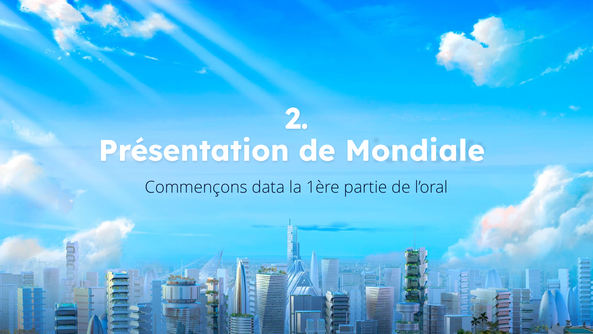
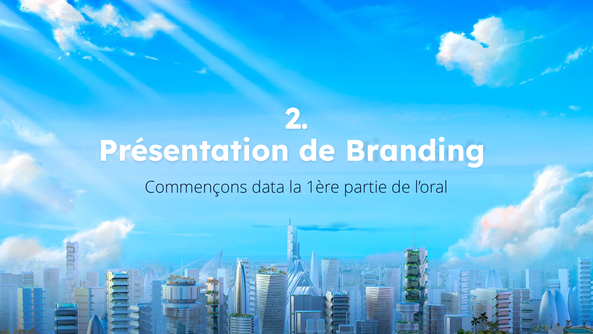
Mondiale: Mondiale -> Branding (415, 151)
